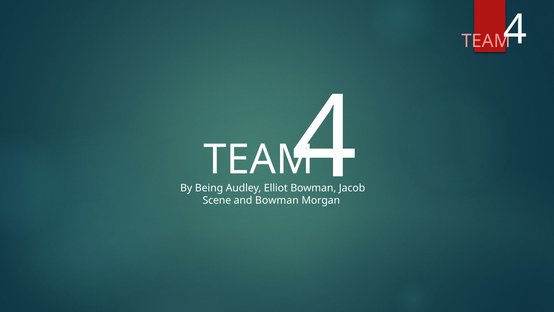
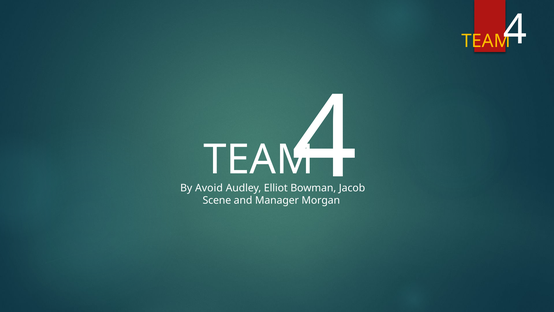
TEAM colour: pink -> yellow (486, 41)
Being: Being -> Avoid (209, 188)
and Bowman: Bowman -> Manager (277, 200)
